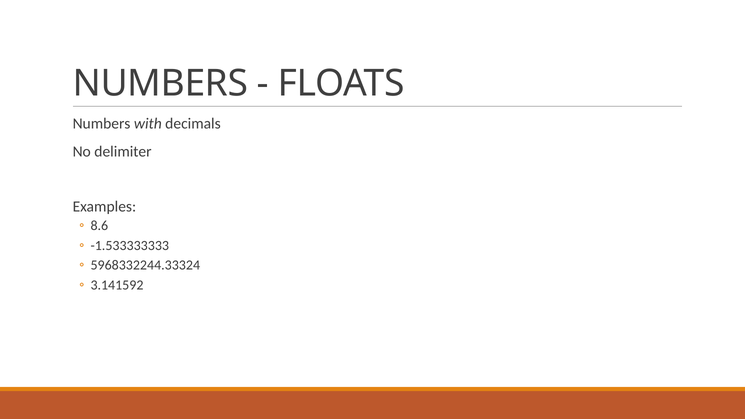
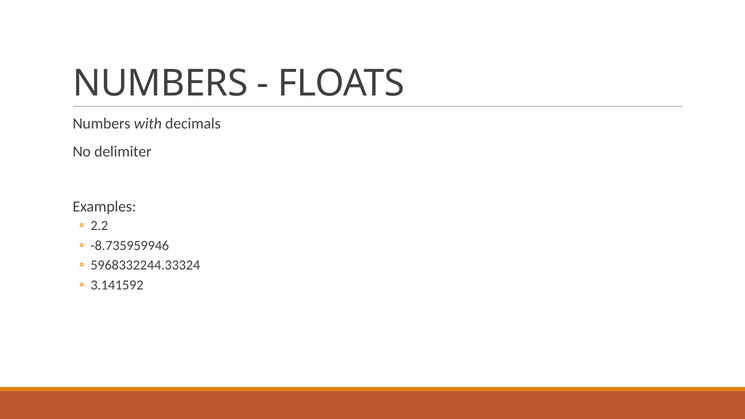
8.6: 8.6 -> 2.2 (99, 226)
-1.533333333: -1.533333333 -> -8.735959946 (130, 246)
